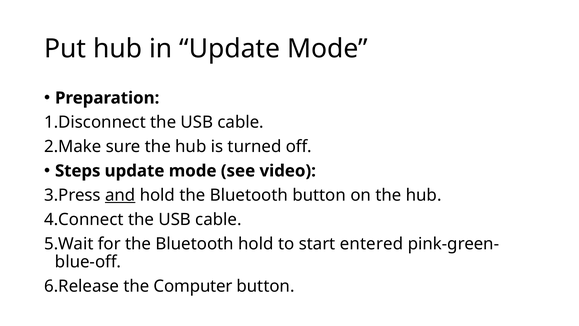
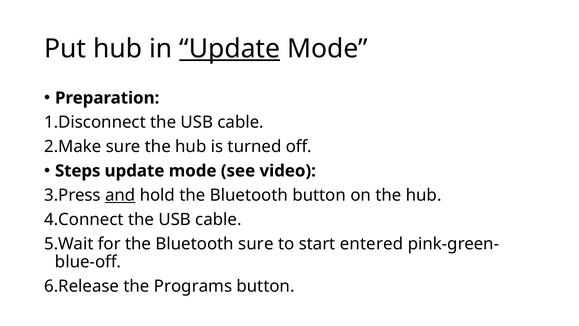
Update underline: none -> present (230, 49)
Bluetooth hold: hold -> sure (256, 244)
Computer: Computer -> Programs (193, 286)
